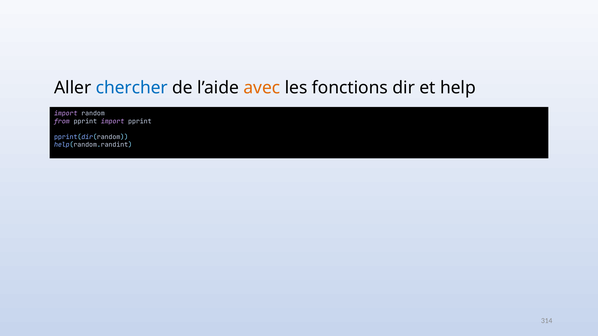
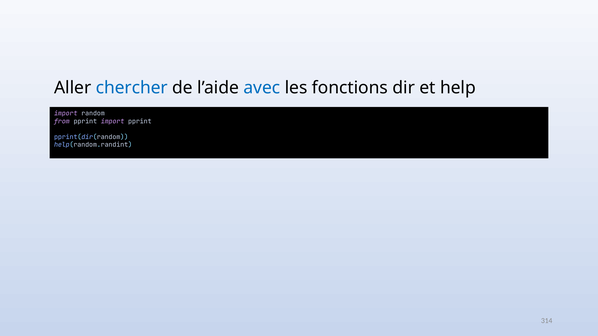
avec colour: orange -> blue (262, 88)
